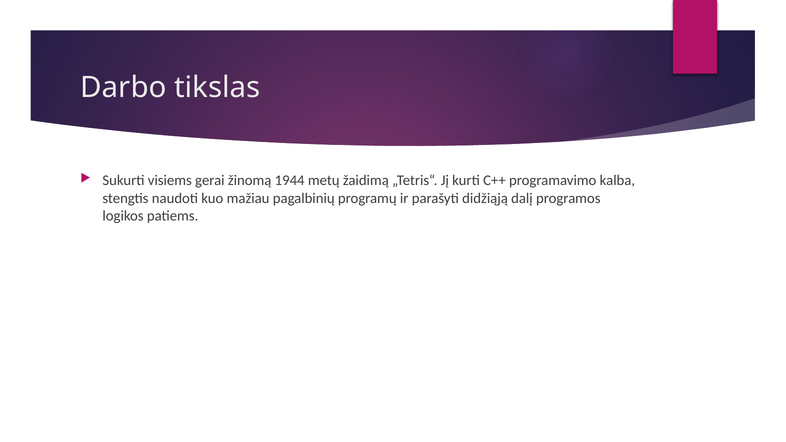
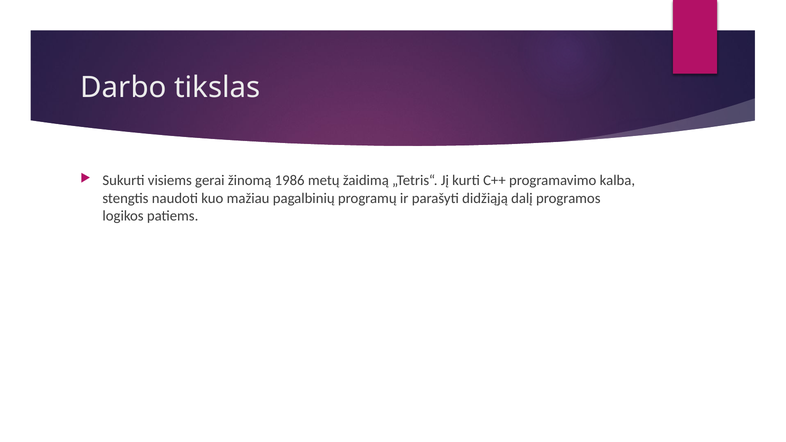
1944: 1944 -> 1986 (290, 181)
